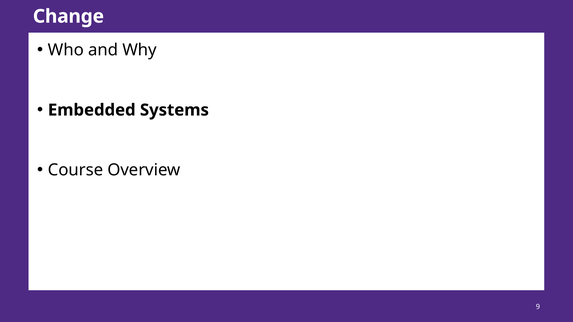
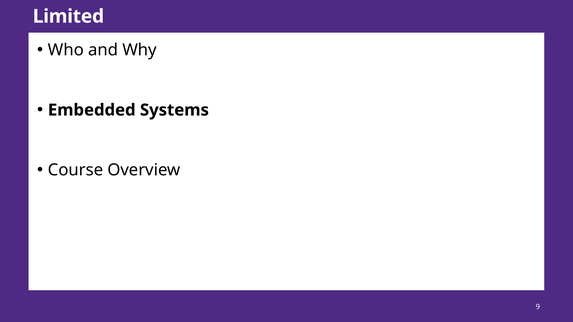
Change: Change -> Limited (68, 16)
